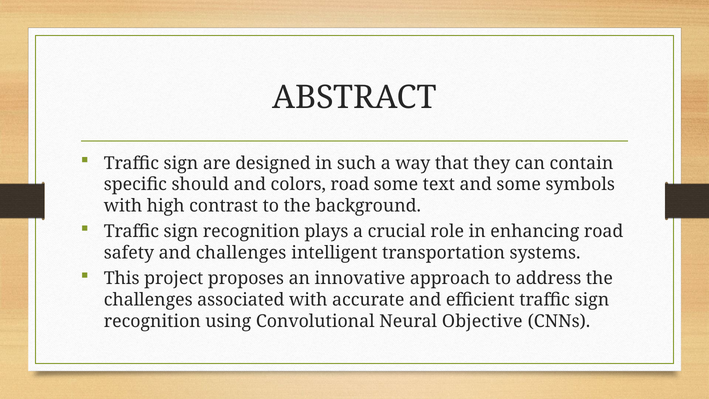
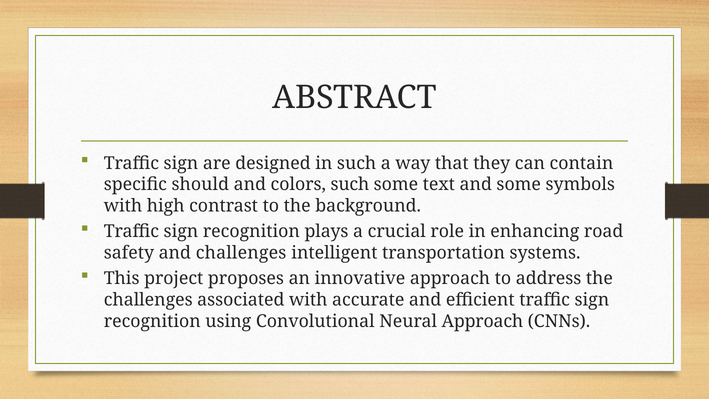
colors road: road -> such (350, 185)
Neural Objective: Objective -> Approach (482, 321)
